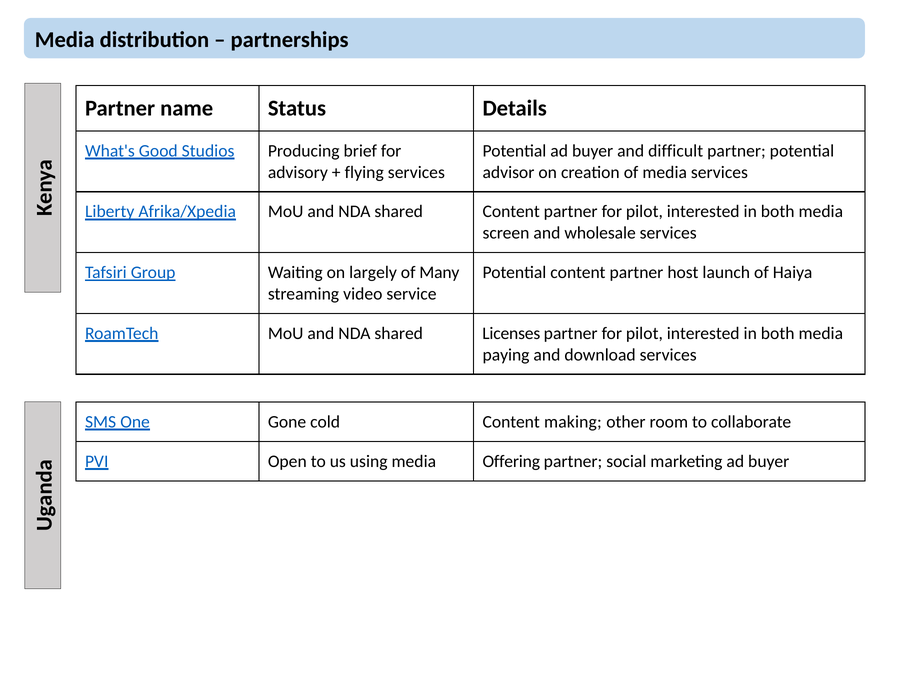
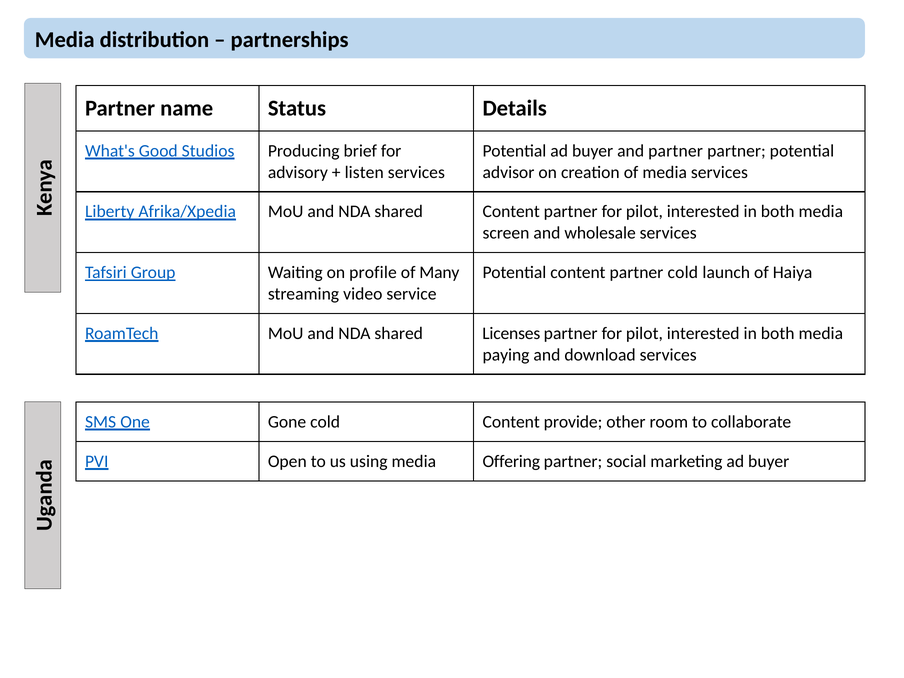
and difficult: difficult -> partner (676, 151)
flying: flying -> listen (364, 172)
largely: largely -> profile (373, 273)
partner host: host -> cold (683, 273)
making: making -> provide (573, 422)
